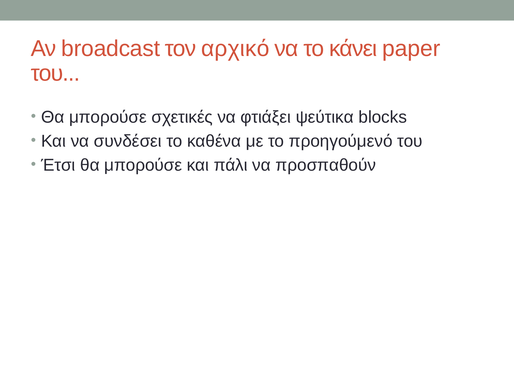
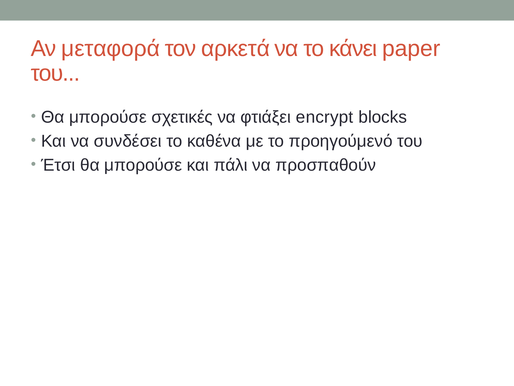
broadcast: broadcast -> μεταφορά (111, 48)
αρχικό: αρχικό -> αρκετά (235, 48)
ψεύτικα: ψεύτικα -> encrypt (325, 117)
